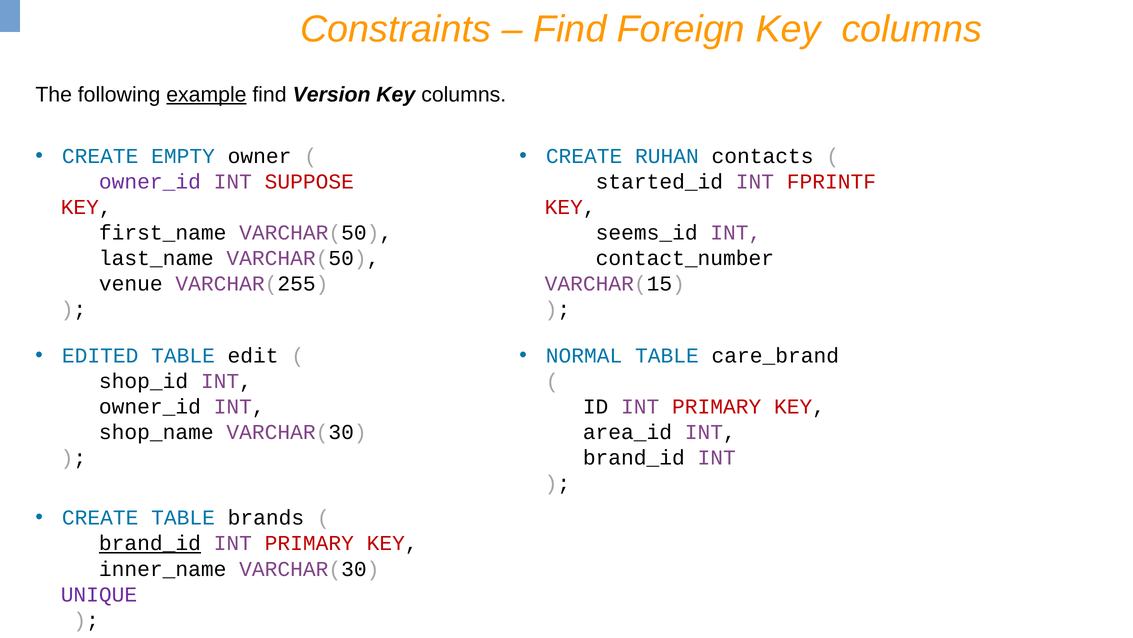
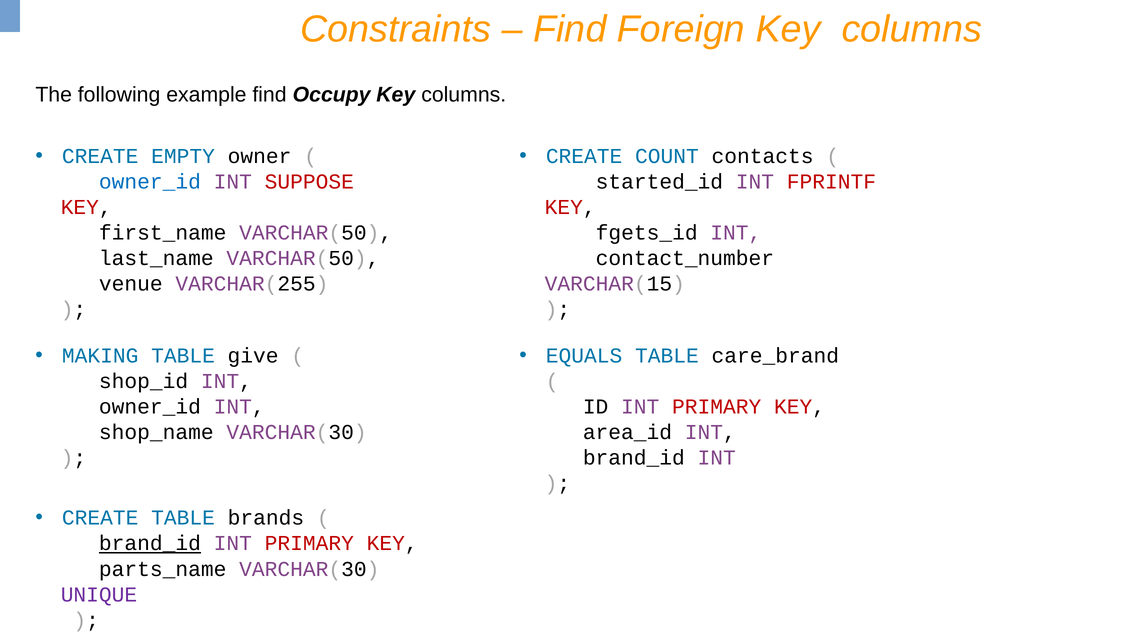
example underline: present -> none (206, 94)
Version: Version -> Occupy (332, 94)
RUHAN: RUHAN -> COUNT (667, 156)
owner_id colour: purple -> blue (150, 182)
seems_id: seems_id -> fgets_id (647, 233)
EDITED: EDITED -> MAKING (100, 355)
edit: edit -> give (253, 355)
NORMAL: NORMAL -> EQUALS (584, 355)
inner_name: inner_name -> parts_name (163, 568)
